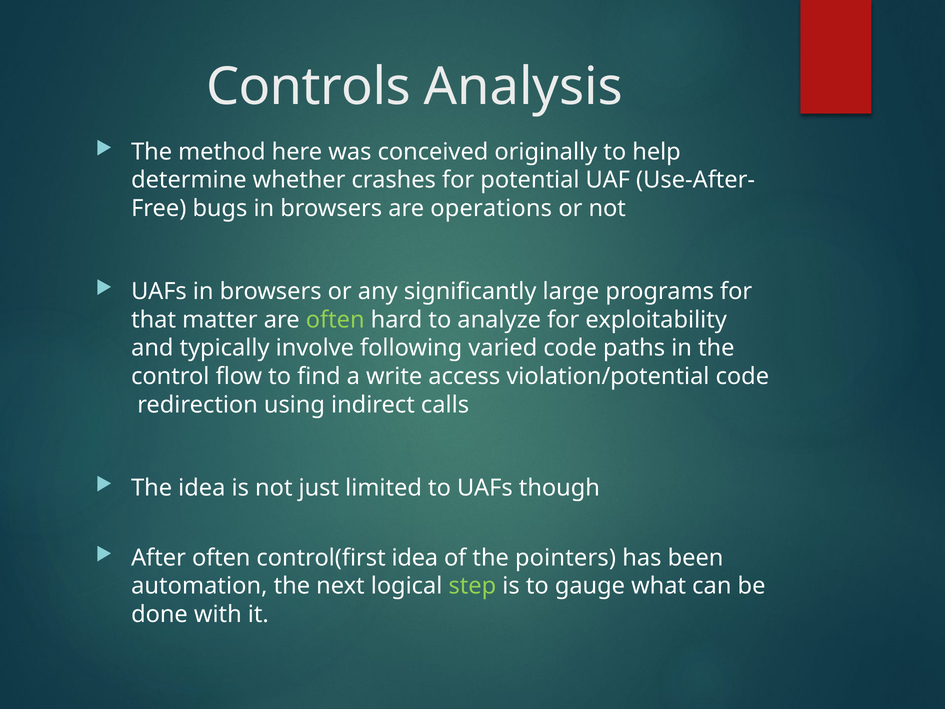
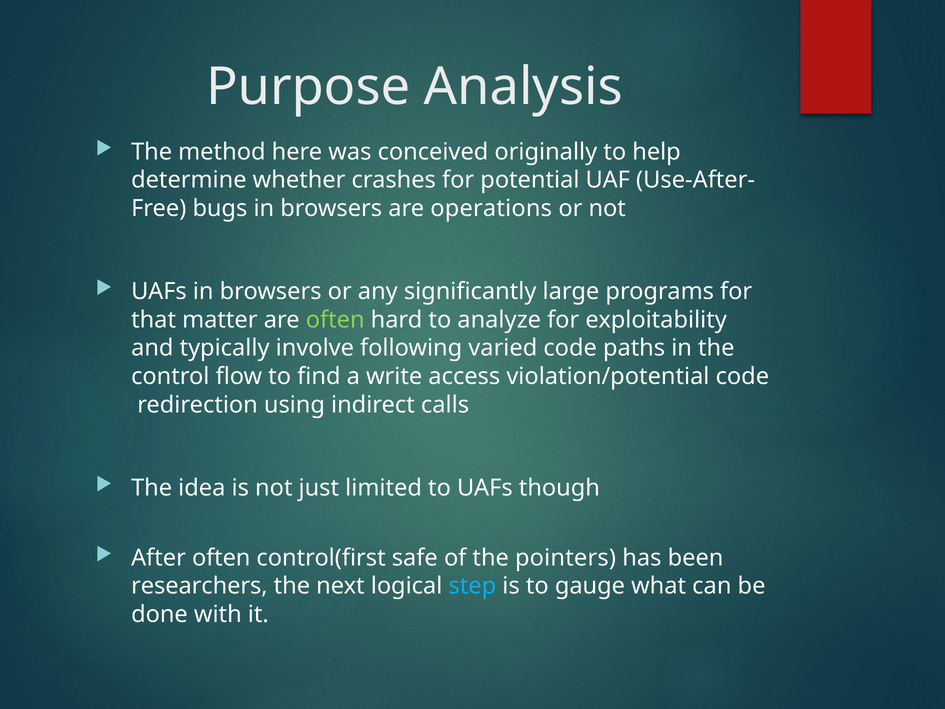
Controls: Controls -> Purpose (308, 87)
control(first idea: idea -> safe (415, 558)
automation: automation -> researchers (199, 586)
step colour: light green -> light blue (472, 586)
